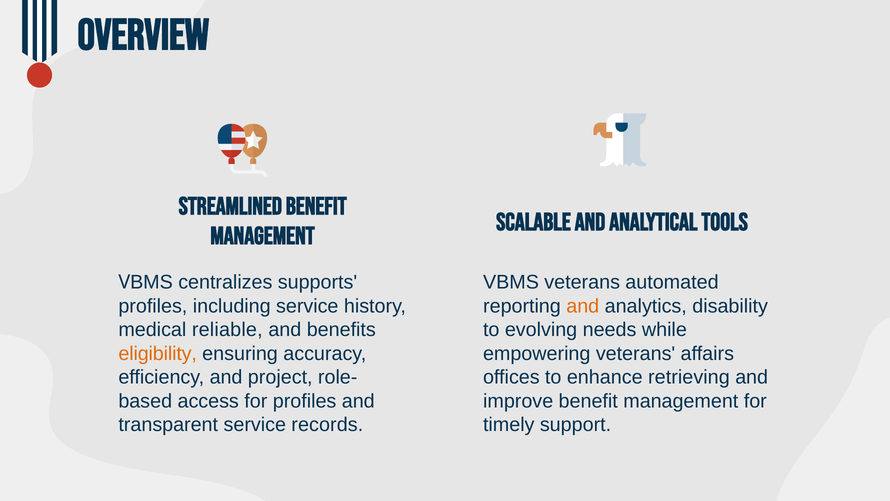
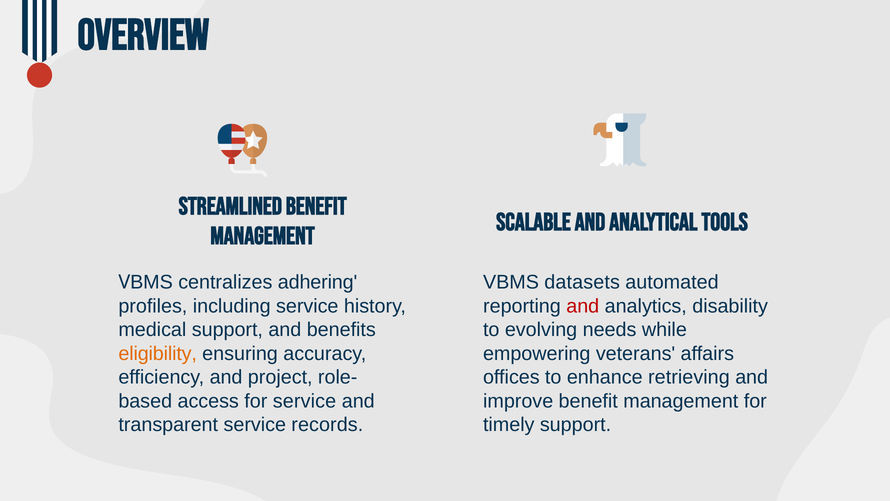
VBMS veterans: veterans -> datasets (582, 282)
supports: supports -> adhering (318, 282)
and colour: orange -> red (583, 306)
medical reliable: reliable -> support (227, 330)
for profiles: profiles -> service (305, 401)
